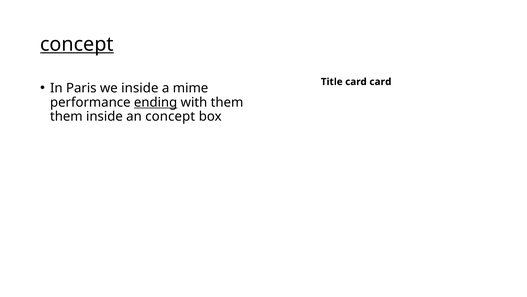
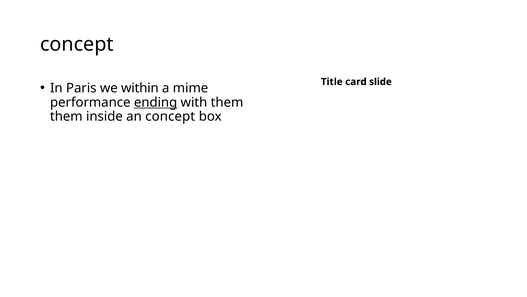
concept underline: present -> none (77, 44)
card card: card -> slide (380, 82)
we inside: inside -> within (140, 88)
